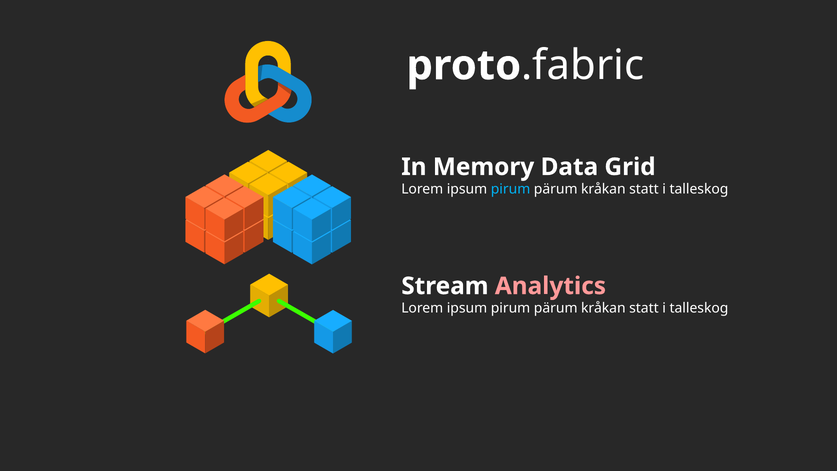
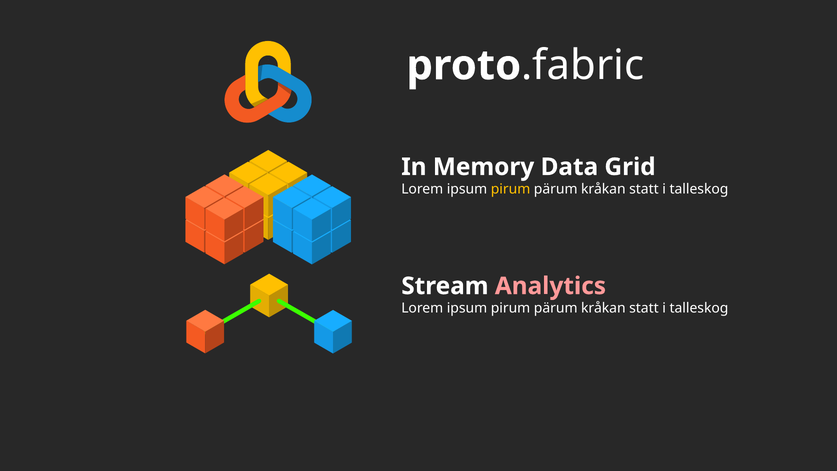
pirum colour: light blue -> yellow (511, 189)
